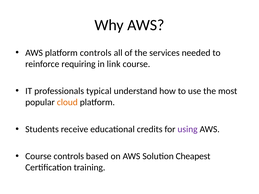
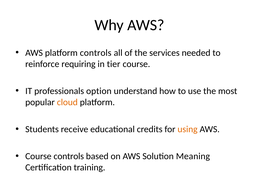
link: link -> tier (114, 64)
typical: typical -> option (99, 91)
using colour: purple -> orange (188, 129)
Cheapest: Cheapest -> Meaning (193, 156)
